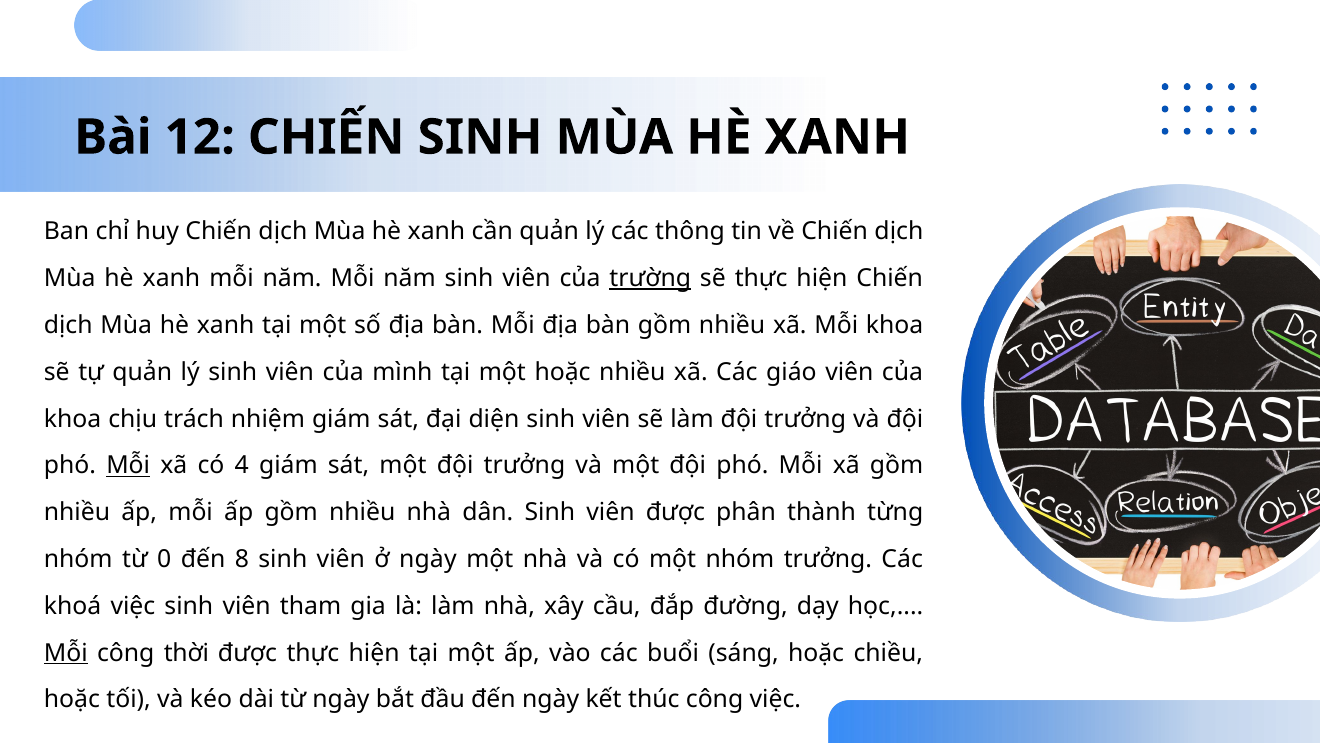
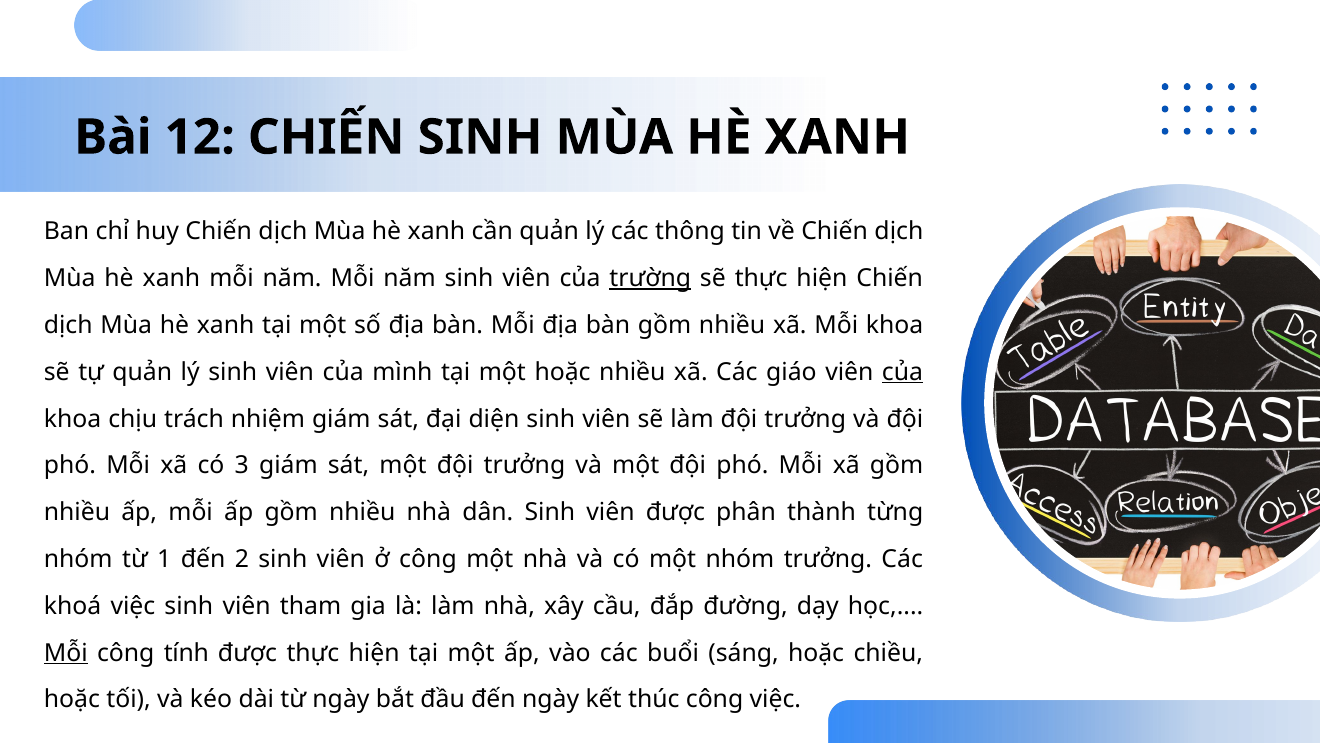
của underline: none -> present (902, 372)
Mỗi underline: present -> none (128, 465)
4: 4 -> 3 (242, 465)
0: 0 -> 1 (164, 559)
8: 8 -> 2 (242, 559)
ở ngày: ngày -> công (428, 559)
thời: thời -> tính (186, 652)
